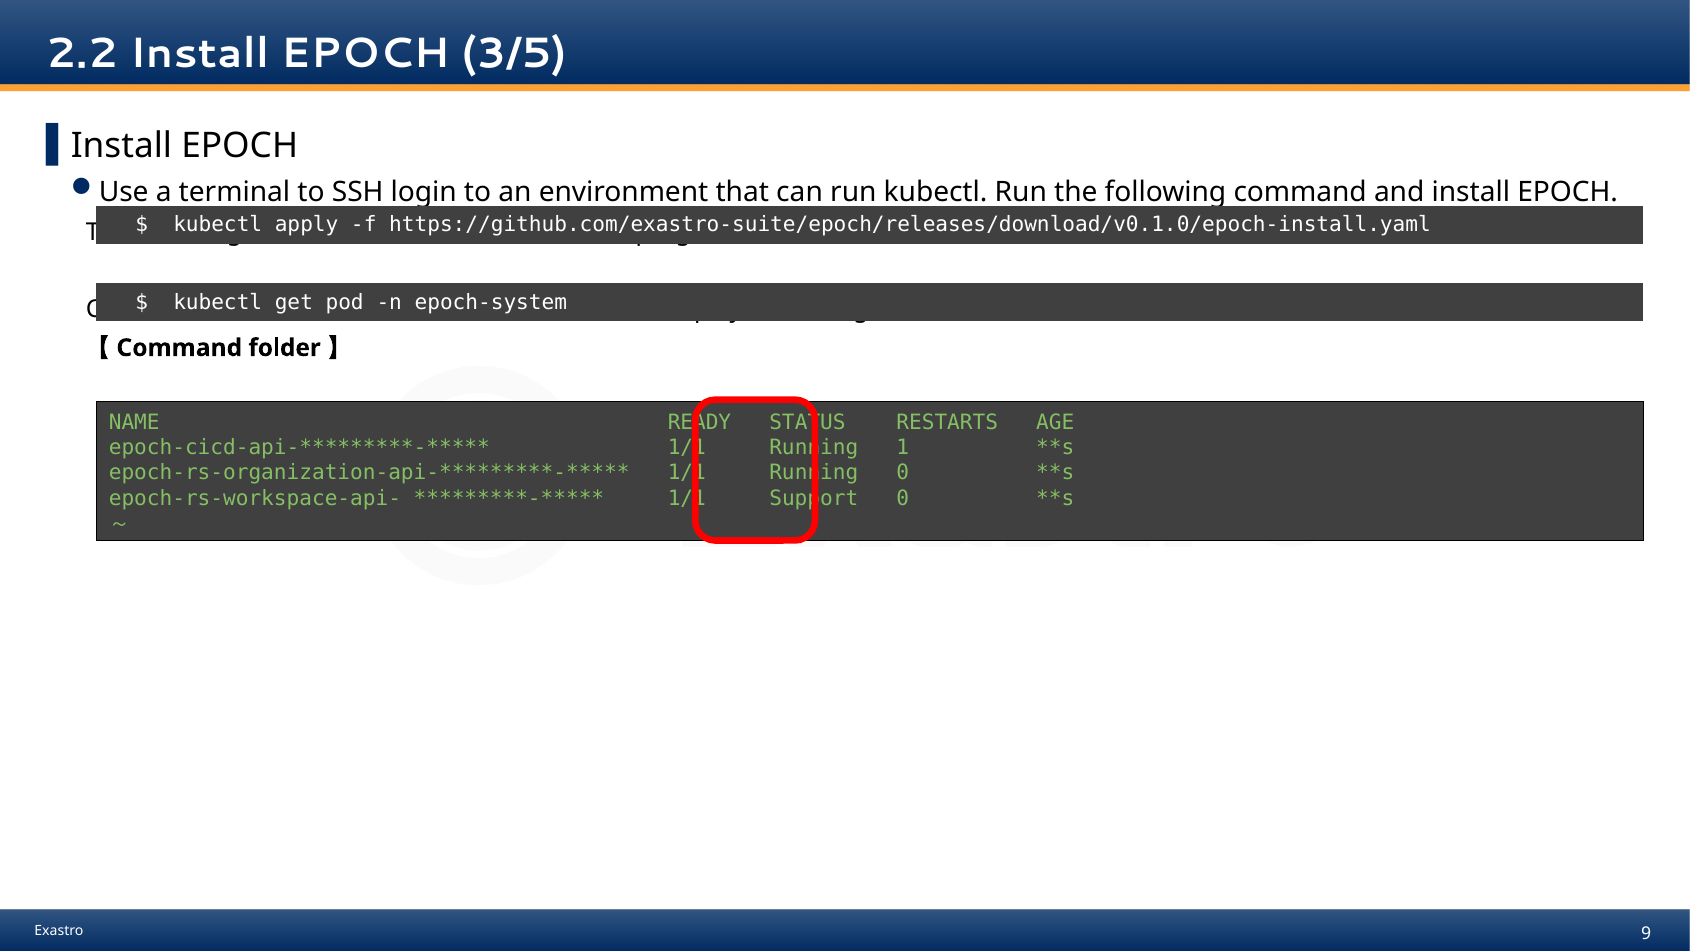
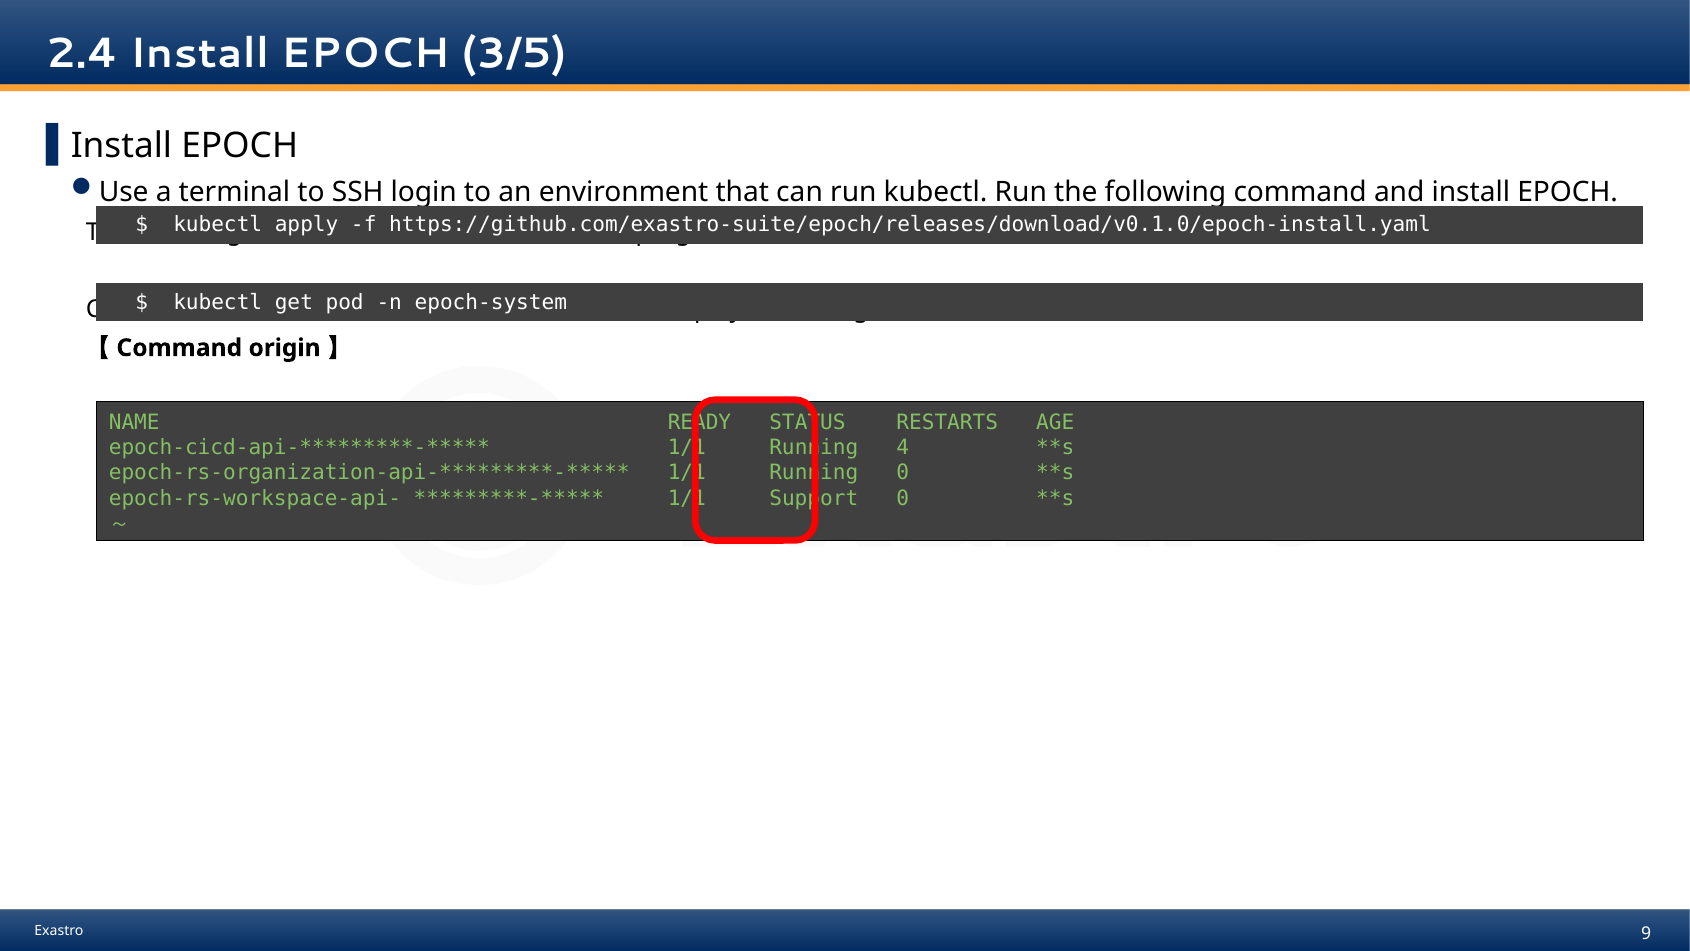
2.2: 2.2 -> 2.4 (82, 54)
folder: folder -> origin (285, 348)
1: 1 -> 4 (903, 447)
